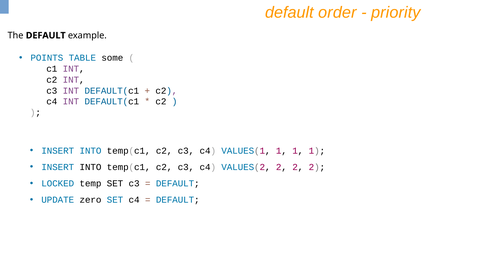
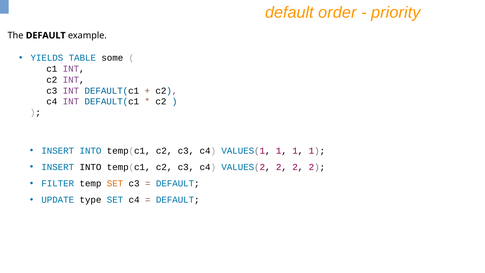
POINTS: POINTS -> YIELDS (47, 58)
LOCKED: LOCKED -> FILTER (58, 183)
SET colour: black -> orange (115, 183)
zero: zero -> type (90, 200)
